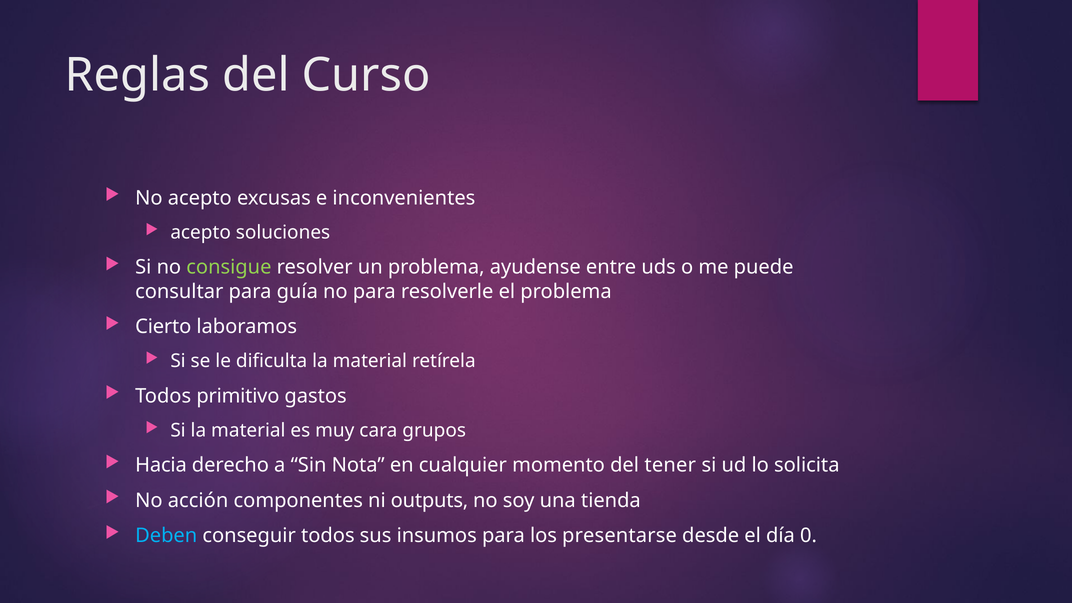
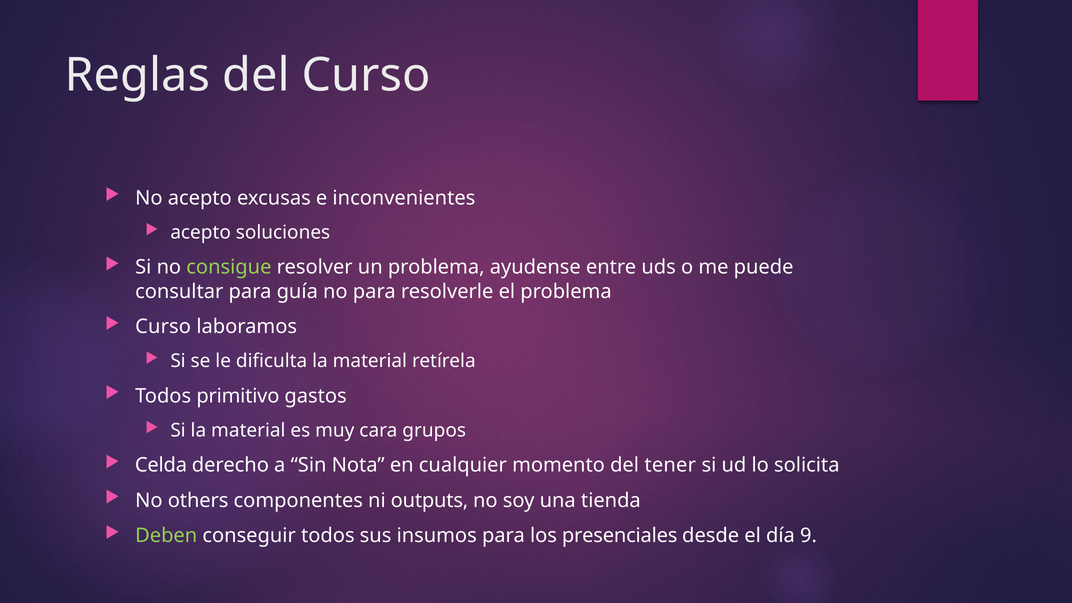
Cierto: Cierto -> Curso (163, 327)
Hacia: Hacia -> Celda (161, 465)
acción: acción -> others (198, 500)
Deben colour: light blue -> light green (166, 536)
presentarse: presentarse -> presenciales (620, 536)
0: 0 -> 9 (809, 536)
